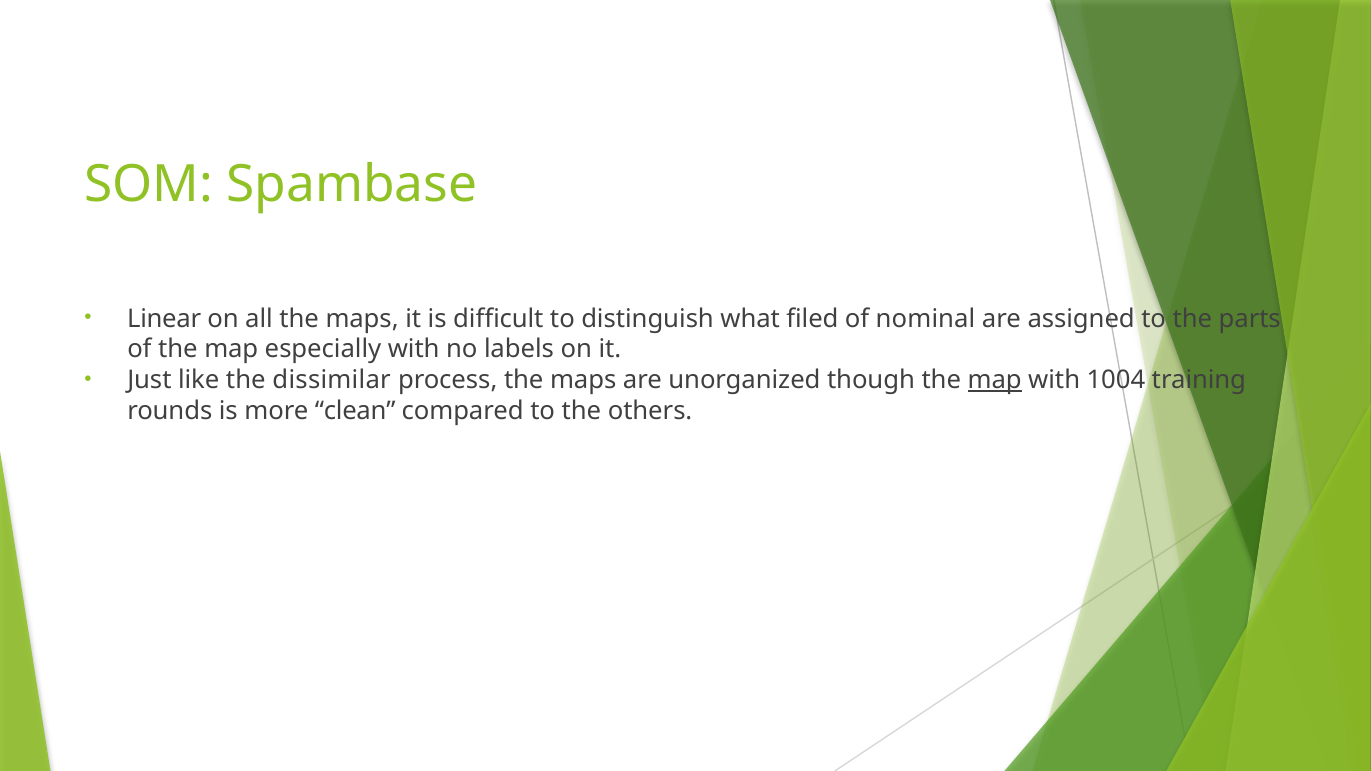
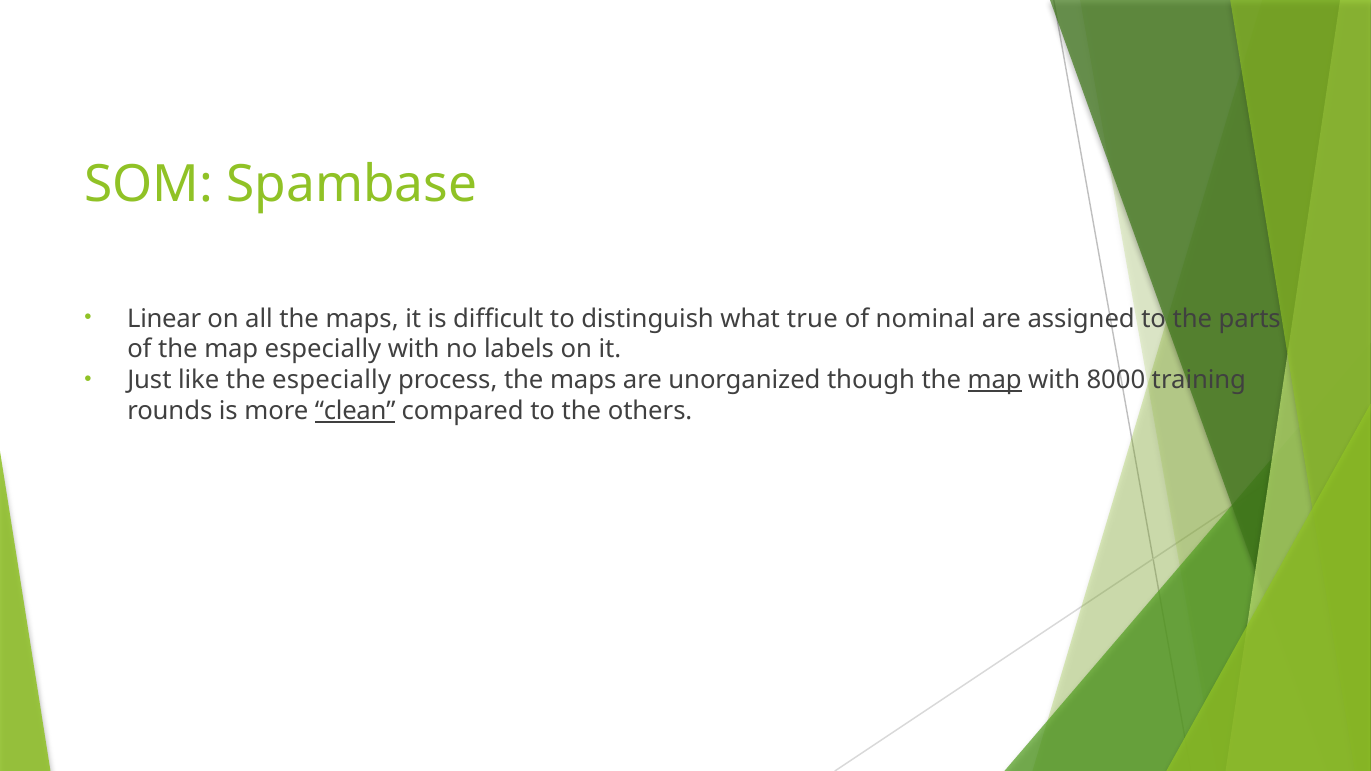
filed: filed -> true (812, 319)
the dissimilar: dissimilar -> especially (332, 380)
1004: 1004 -> 8000 (1116, 380)
clean underline: none -> present (355, 411)
